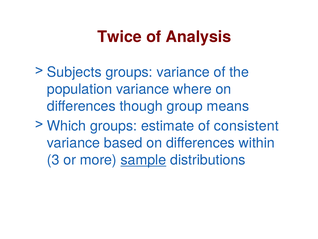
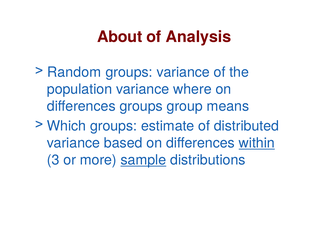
Twice: Twice -> About (120, 37)
Subjects: Subjects -> Random (74, 72)
differences though: though -> groups (141, 106)
consistent: consistent -> distributed (246, 126)
within underline: none -> present (257, 143)
